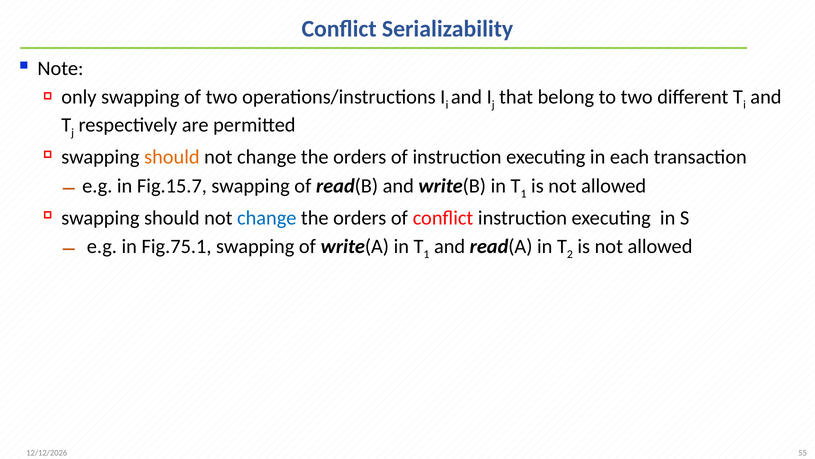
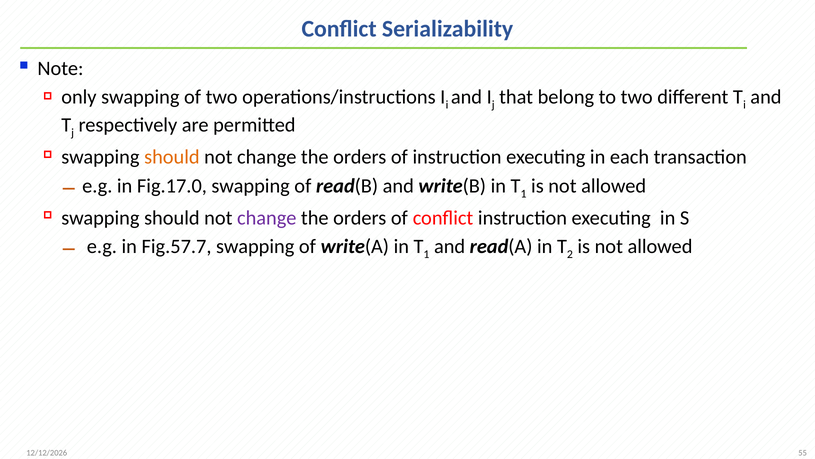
Fig.15.7: Fig.15.7 -> Fig.17.0 (172, 186)
change colour: blue -> purple (267, 218)
Fig.75.1: Fig.75.1 -> Fig.57.7 (177, 246)
